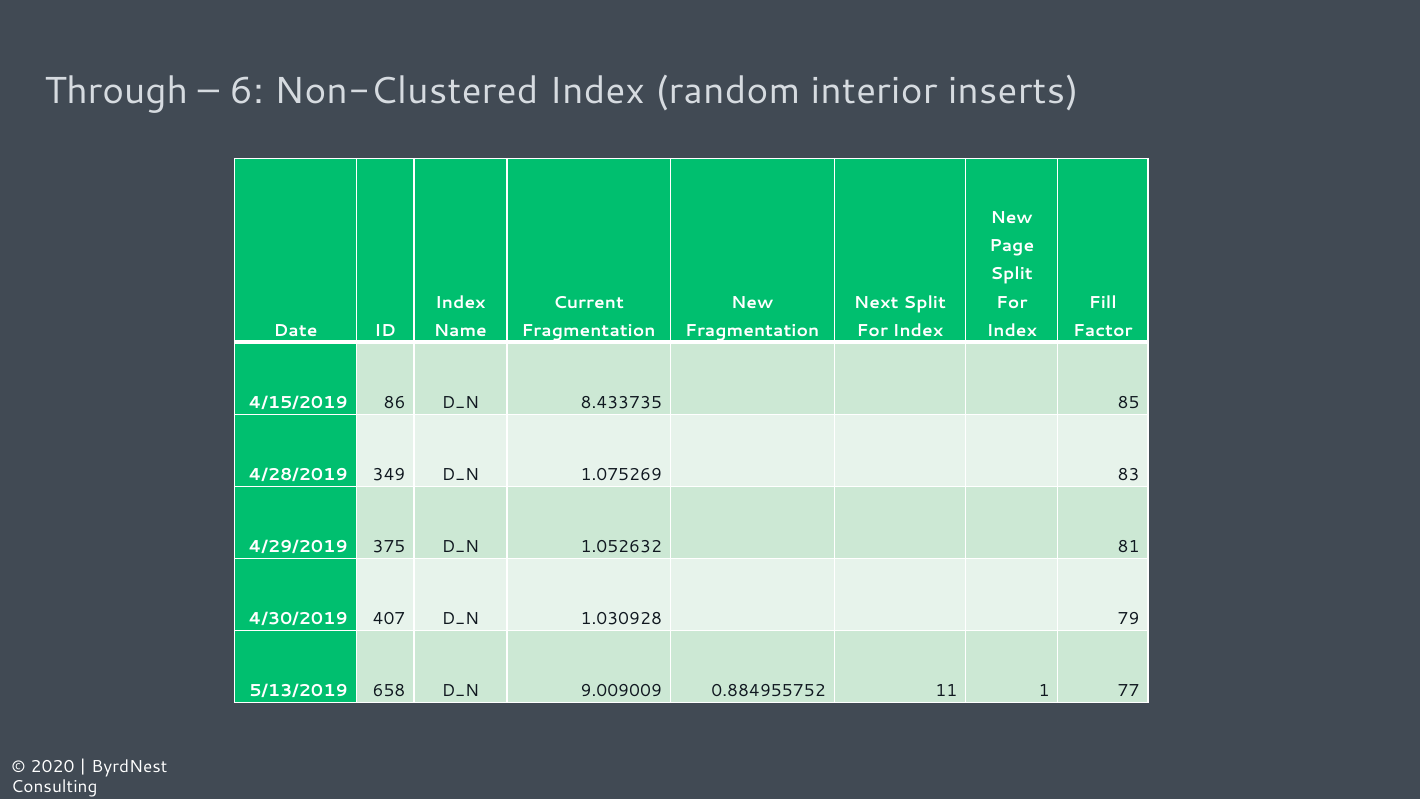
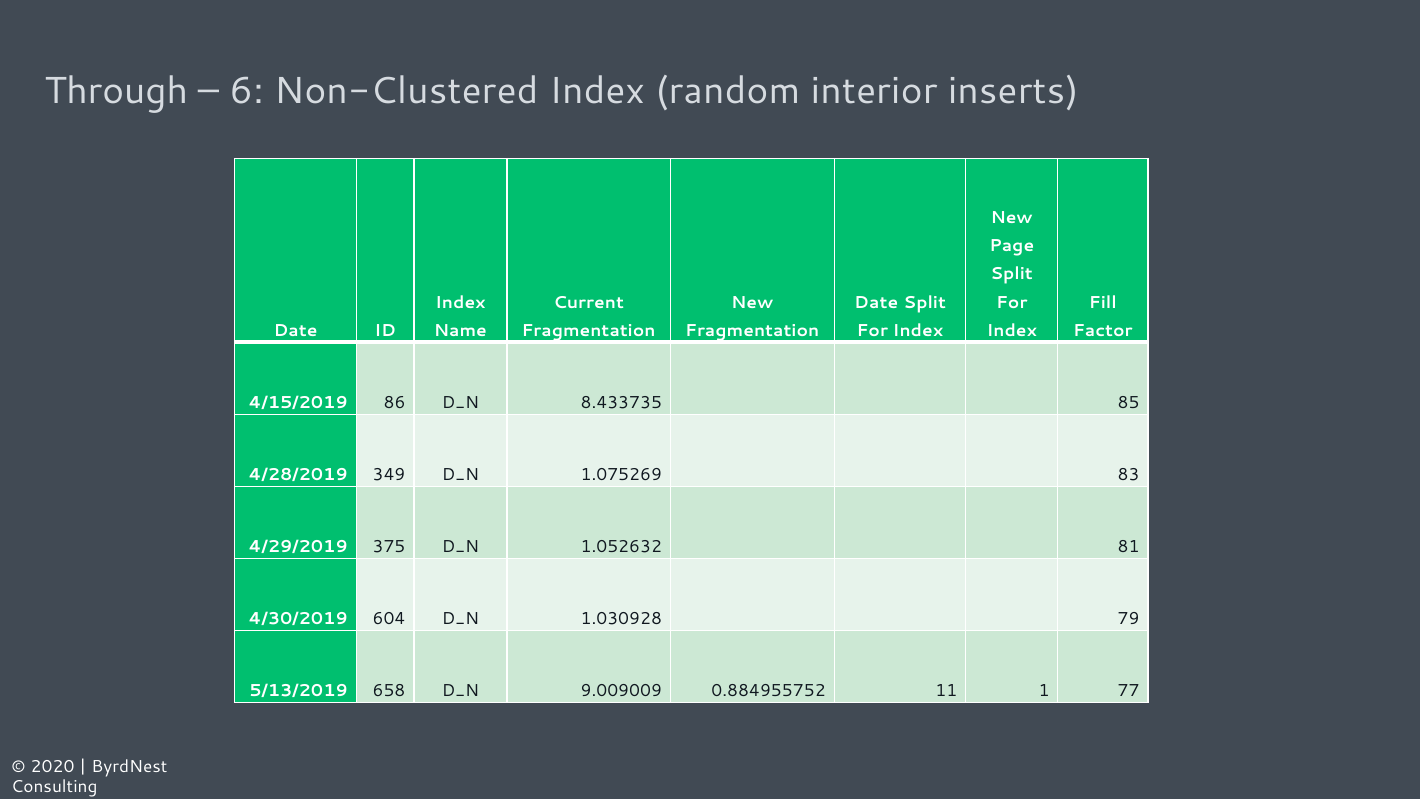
Next: Next -> Date (876, 302)
407: 407 -> 604 (389, 619)
